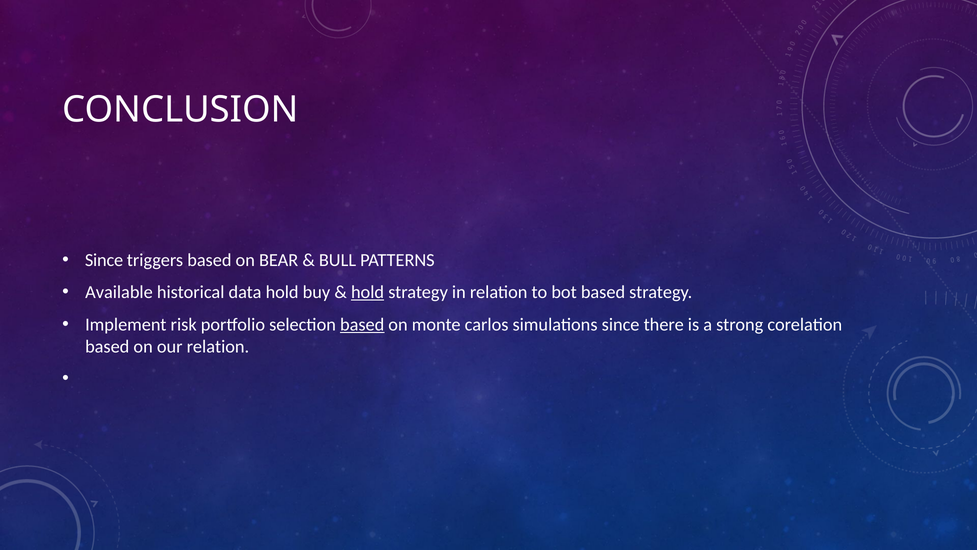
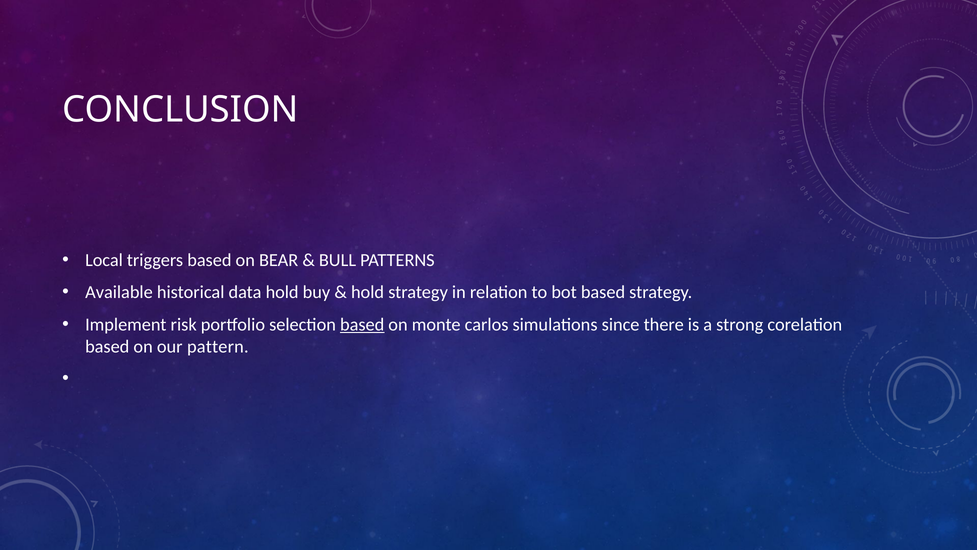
Since: Since -> Local (104, 260)
hold underline: present -> none (368, 292)
our relation: relation -> pattern (218, 346)
